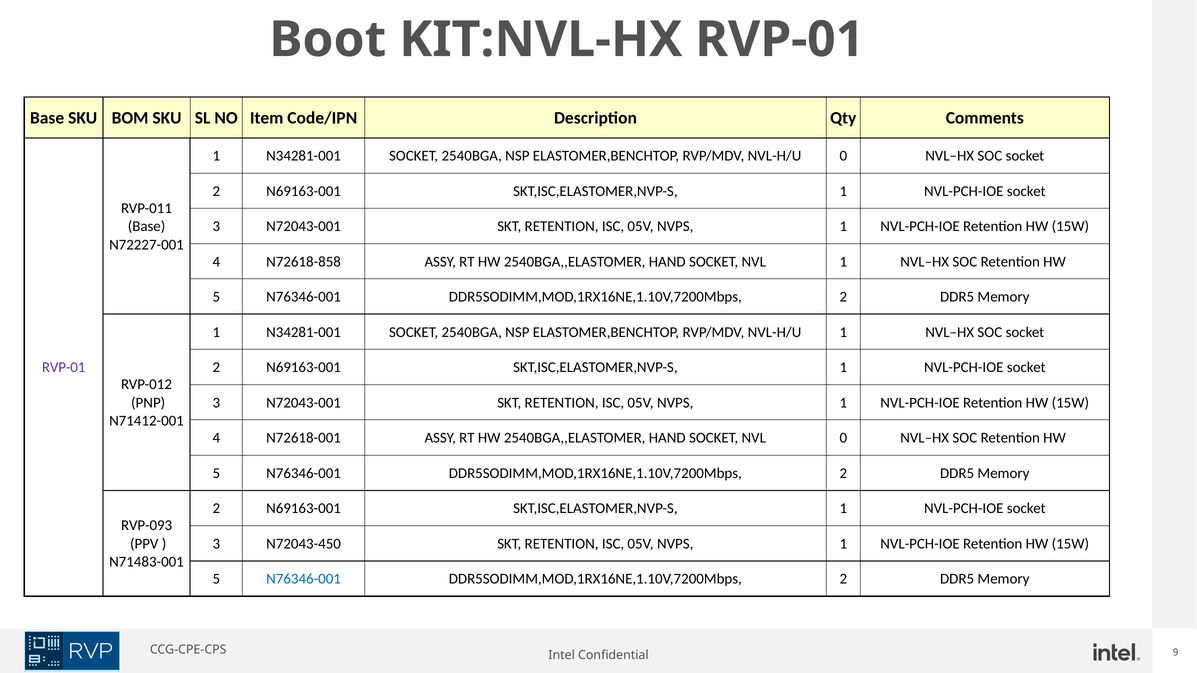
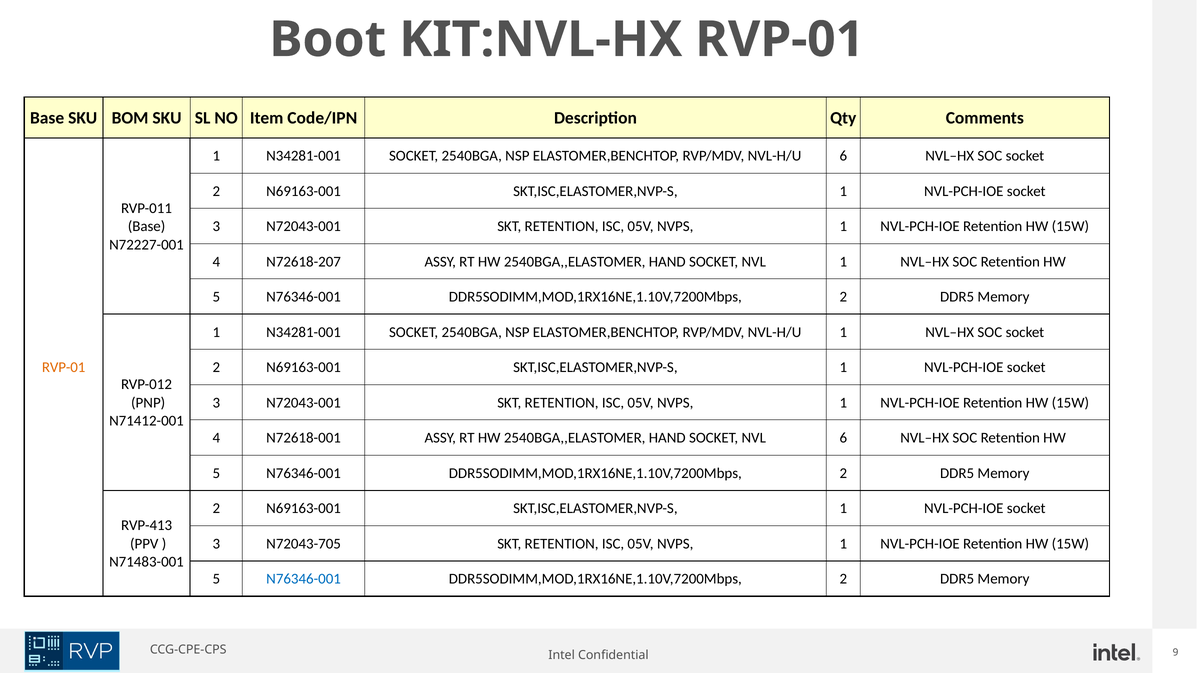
NVL-H/U 0: 0 -> 6 (843, 156)
N72618-858: N72618-858 -> N72618-207 (304, 262)
RVP-01 colour: purple -> orange (64, 368)
NVL 0: 0 -> 6 (843, 438)
RVP-093: RVP-093 -> RVP-413 (147, 526)
N72043-450: N72043-450 -> N72043-705 (304, 544)
